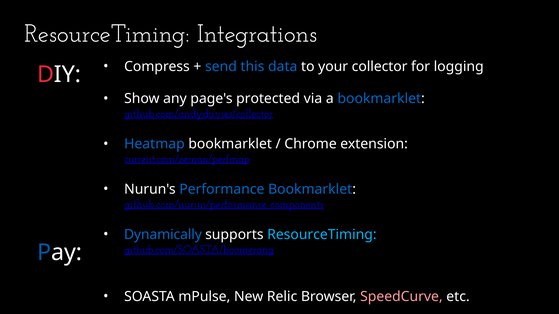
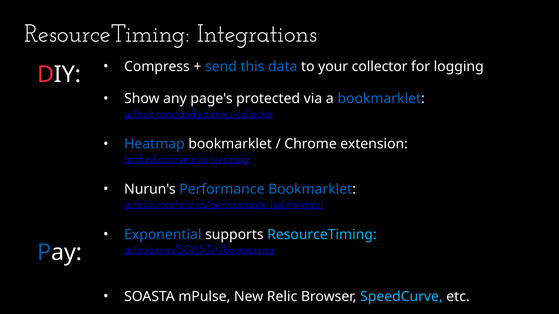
current.com/zeman/perfmap: current.com/zeman/perfmap -> fetched.com/zeman/perfmap (187, 159)
github.com/nurun/performance-components: github.com/nurun/performance-components -> github.com/nurun/performance-lightweight (224, 204)
Dynamically: Dynamically -> Exponential (163, 235)
SpeedCurve colour: pink -> light blue (401, 297)
